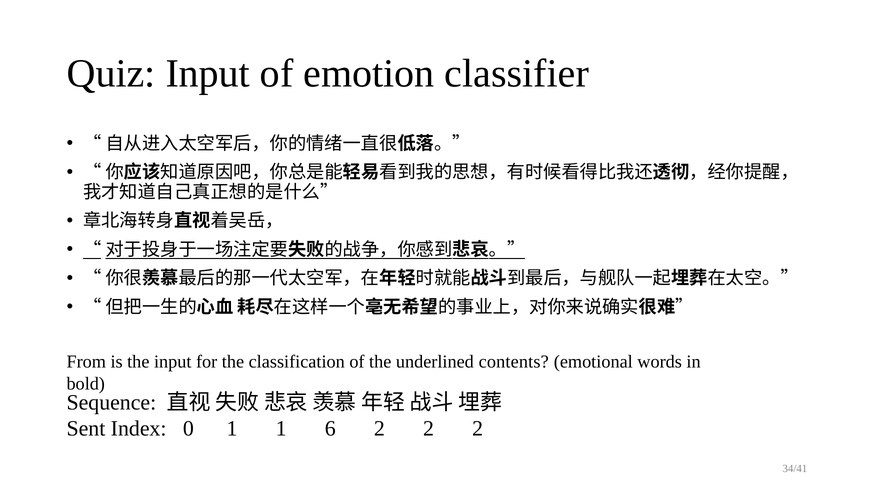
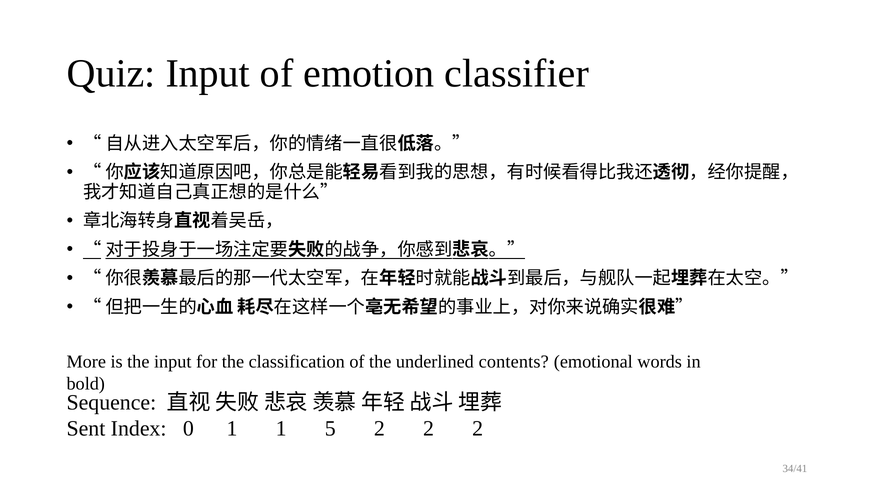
From: From -> More (86, 362)
6: 6 -> 5 (330, 429)
